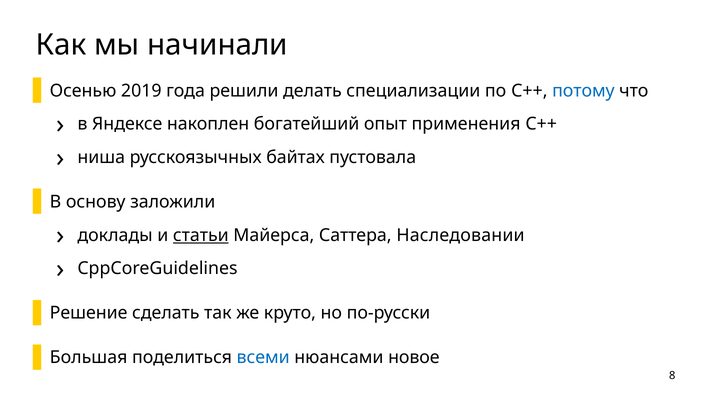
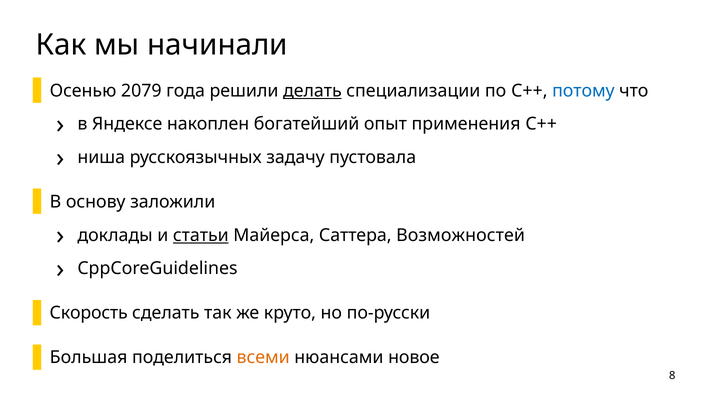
2019: 2019 -> 2079 (141, 91)
делать underline: none -> present (312, 91)
байтах: байтах -> задачу (295, 157)
Наследовании: Наследовании -> Возможностей (461, 235)
Решение: Решение -> Скорость (89, 313)
всеми colour: blue -> orange (263, 357)
